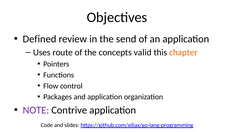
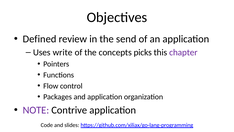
route: route -> write (63, 52)
valid: valid -> picks (143, 52)
chapter colour: orange -> purple (183, 52)
